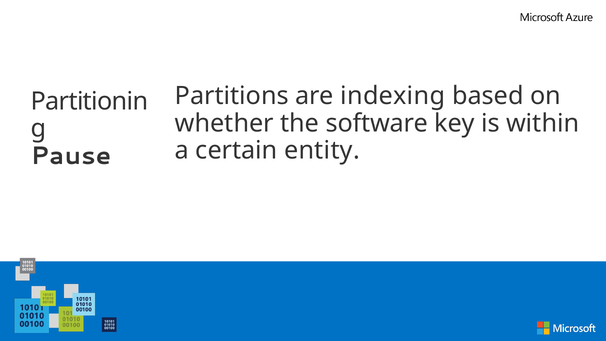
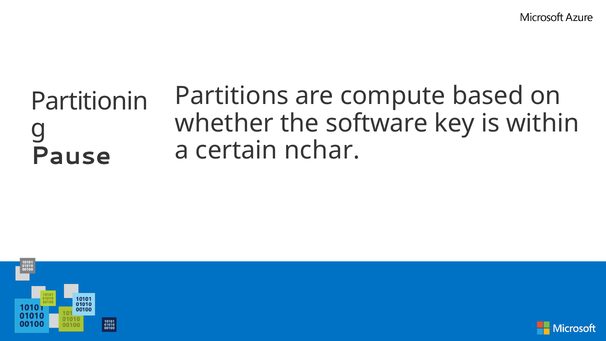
indexing: indexing -> compute (393, 96)
entity: entity -> nchar (322, 150)
